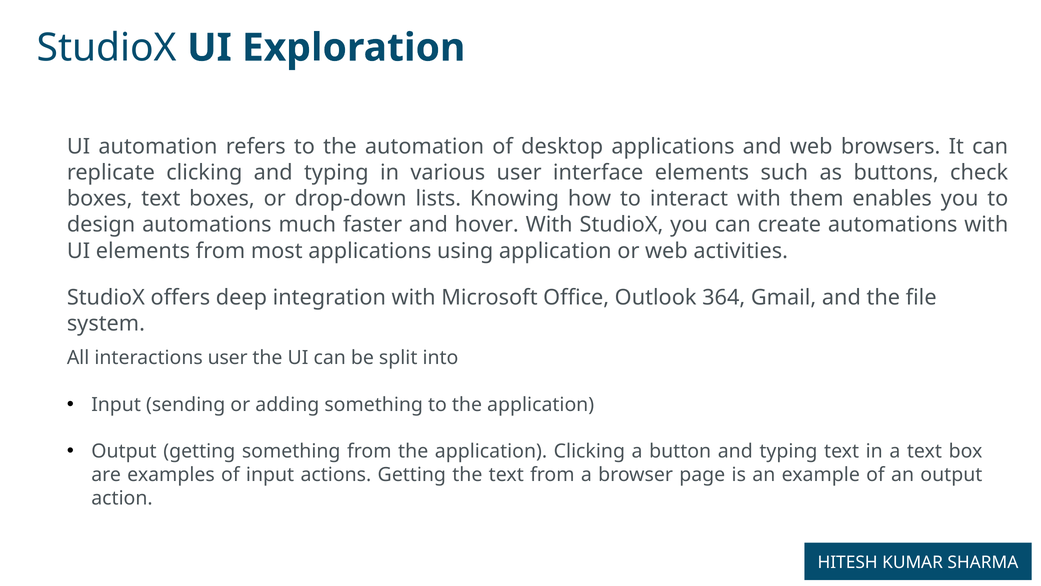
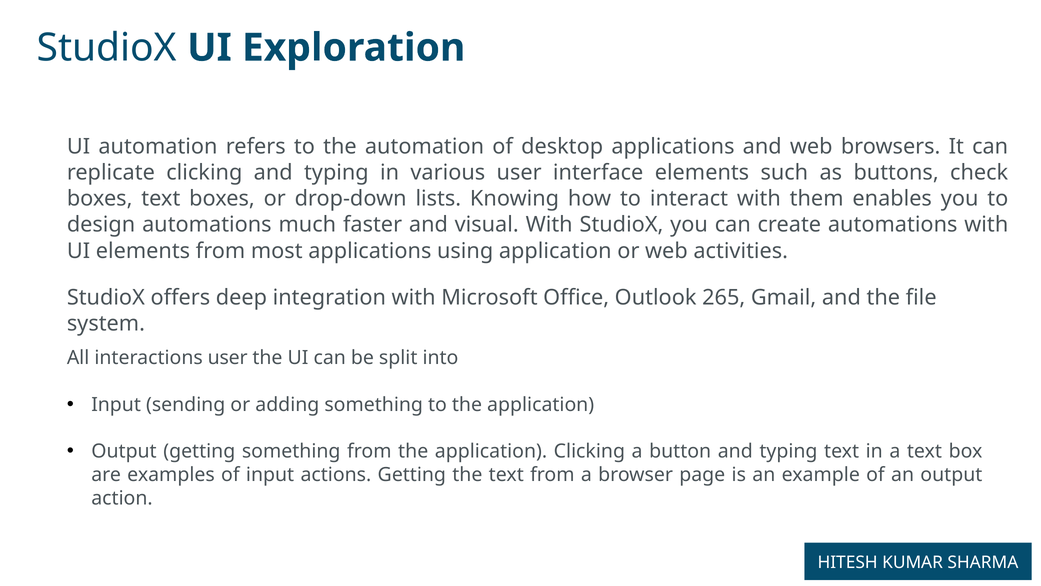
hover: hover -> visual (487, 225)
364: 364 -> 265 (724, 298)
